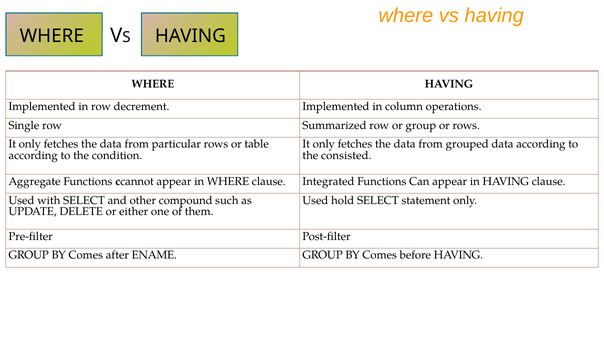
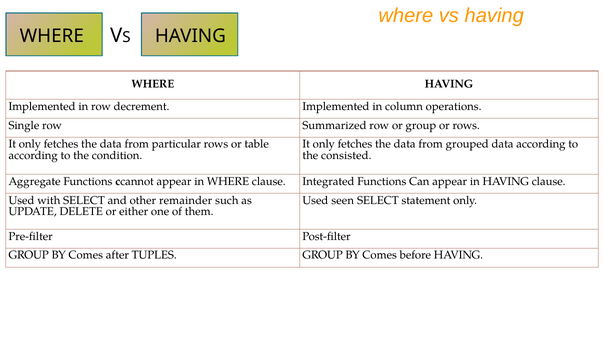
compound: compound -> remainder (186, 200)
hold: hold -> seen (343, 200)
ENAME: ENAME -> TUPLES (154, 255)
